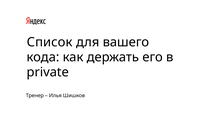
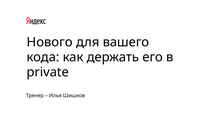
Список: Список -> Нового (50, 42)
